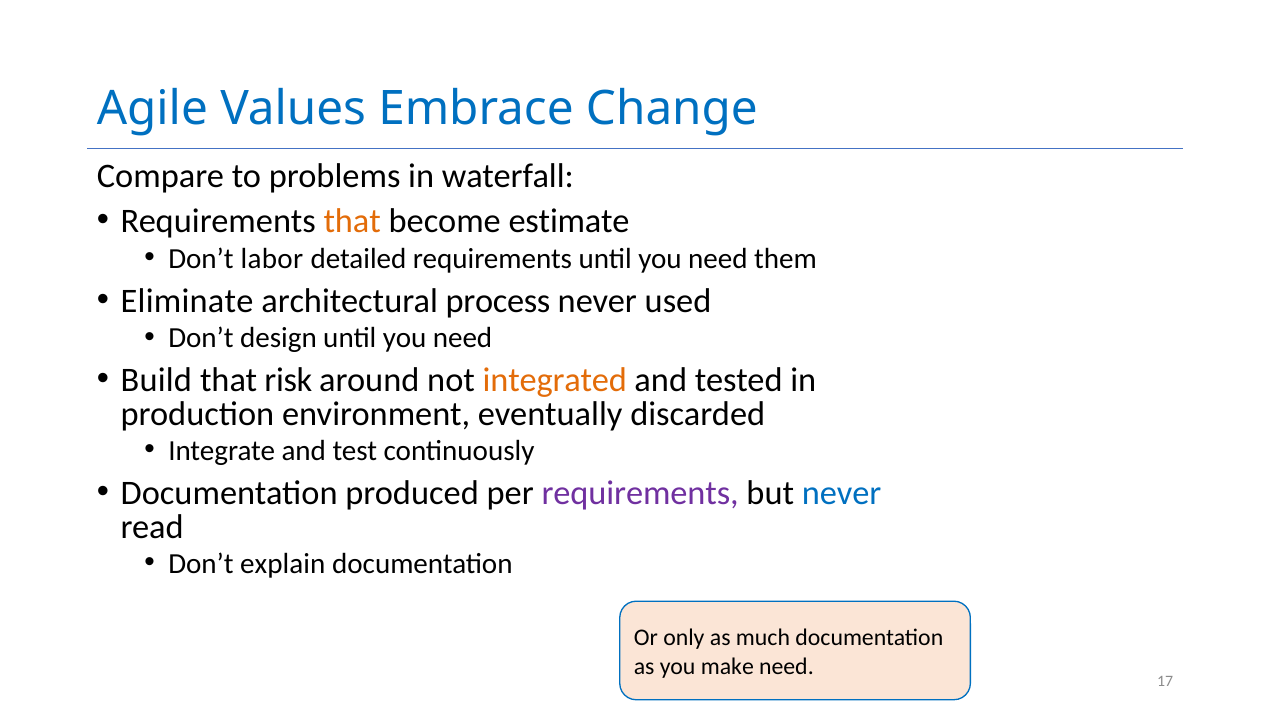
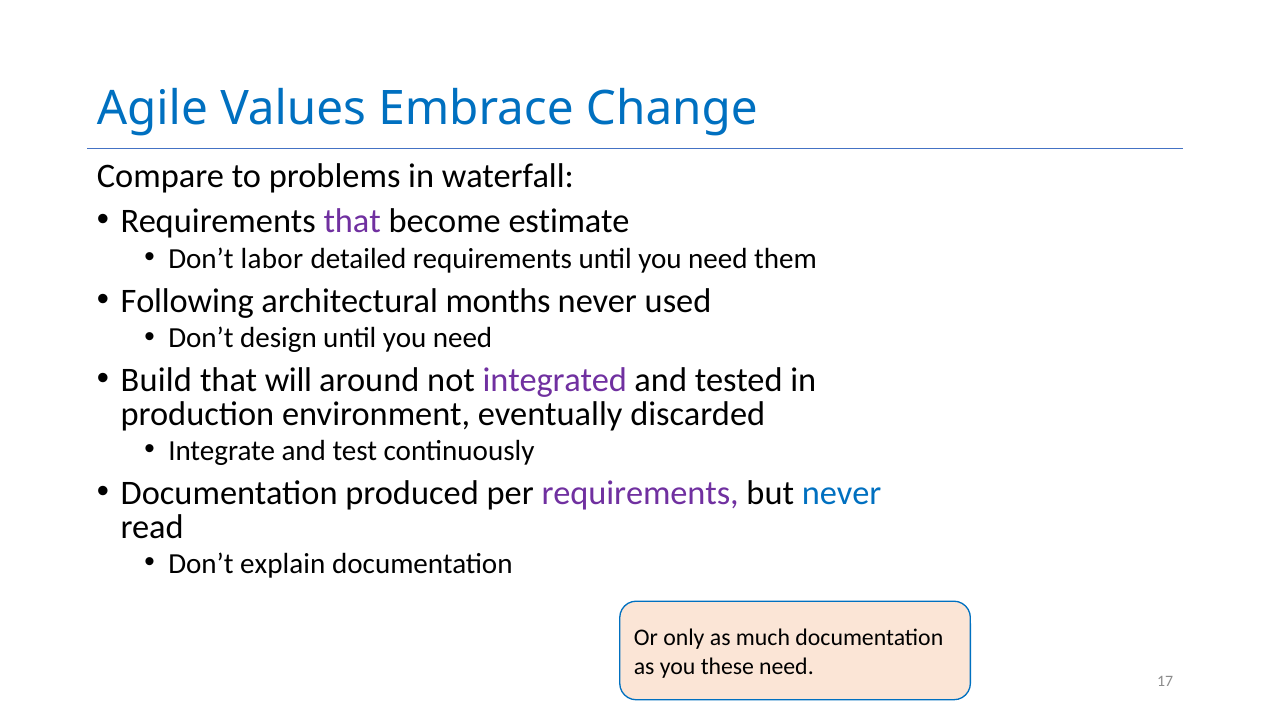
that colour: orange -> purple (352, 222)
Eliminate: Eliminate -> Following (187, 301)
process: process -> months (498, 301)
risk: risk -> will (288, 381)
integrated colour: orange -> purple (555, 381)
make: make -> these (727, 667)
